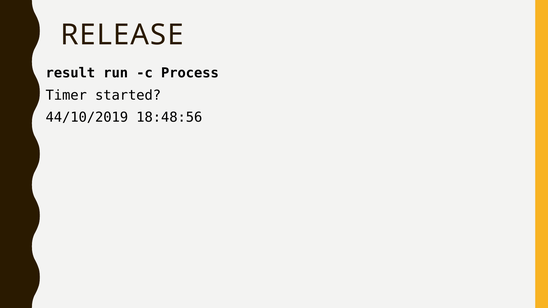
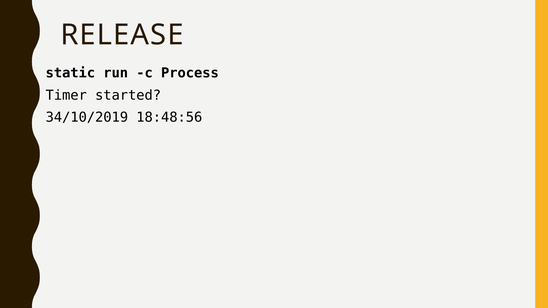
result: result -> static (70, 73)
44/10/2019: 44/10/2019 -> 34/10/2019 (87, 117)
